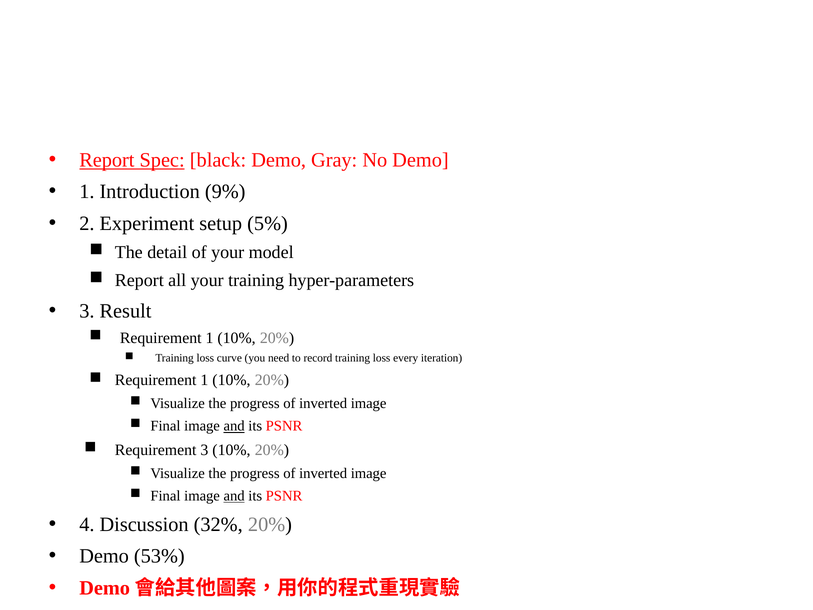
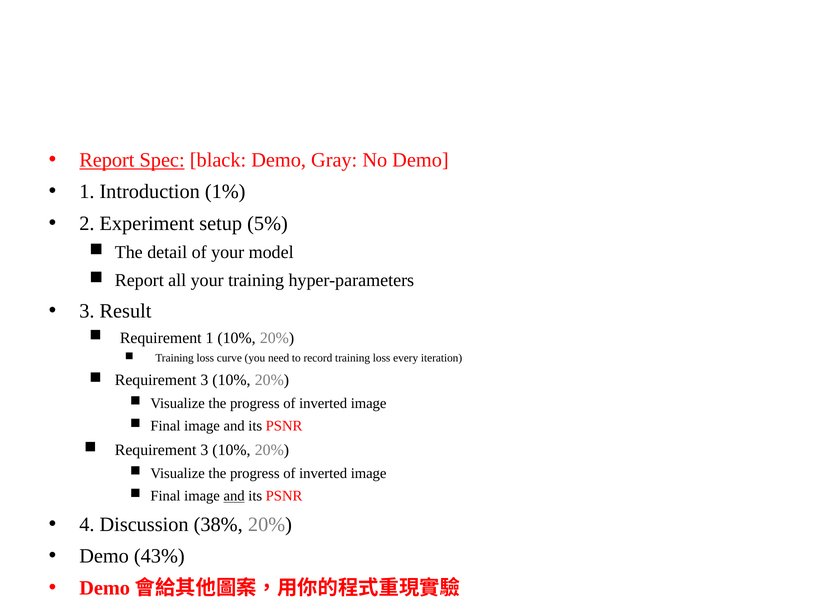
9%: 9% -> 1% (225, 192)
1: 1 -> 3 (204, 380)
and underline: present -> none (234, 426)
32%: 32% -> 38% (218, 524)
53%: 53% -> 43% (159, 556)
